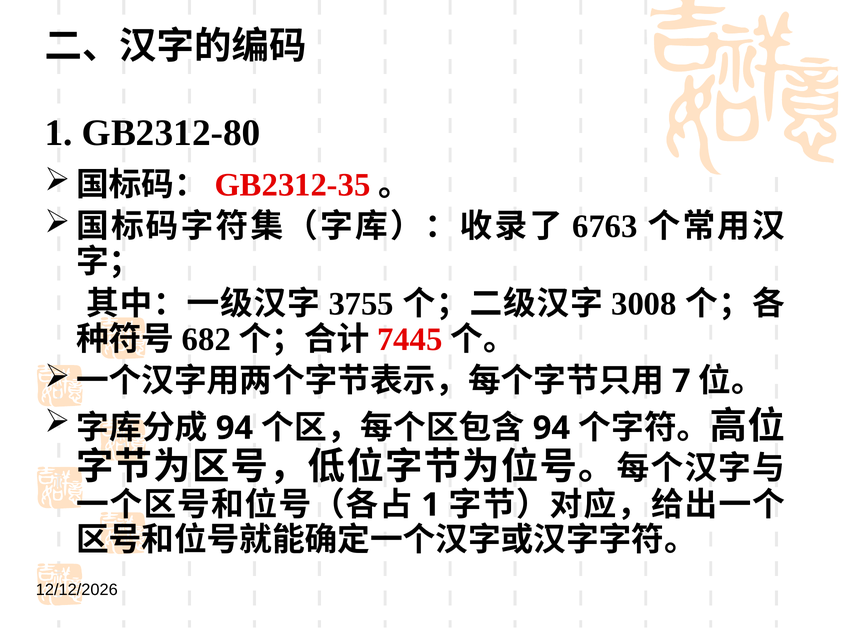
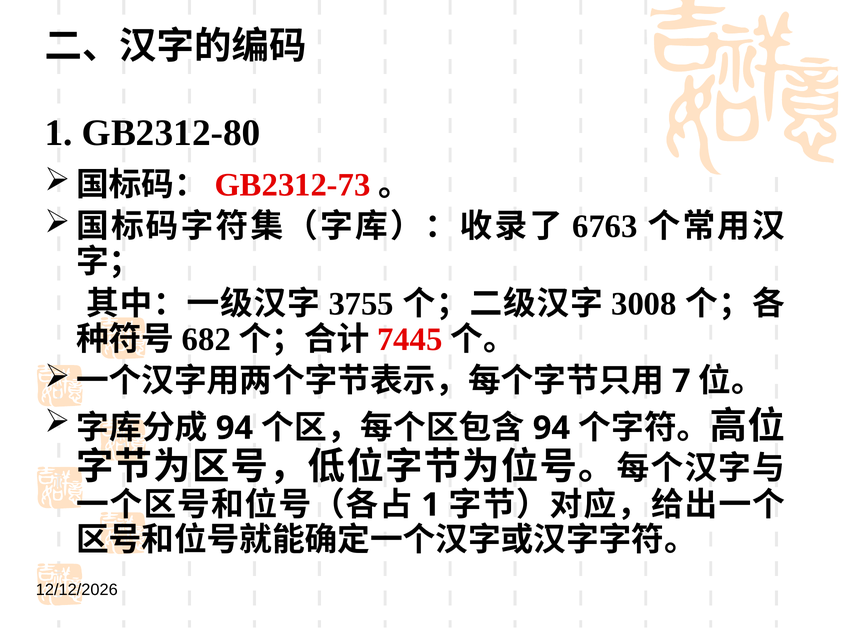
GB2312-35: GB2312-35 -> GB2312-73 (293, 185)
